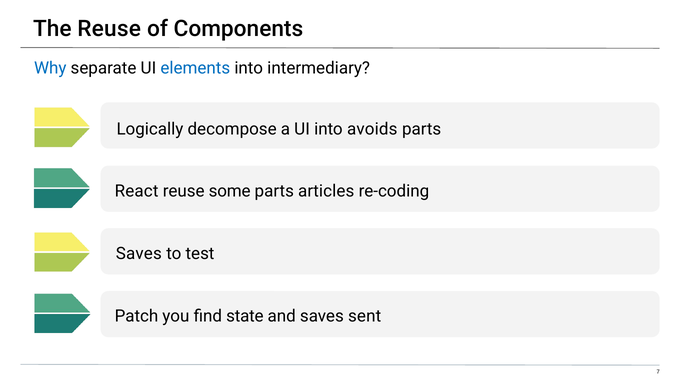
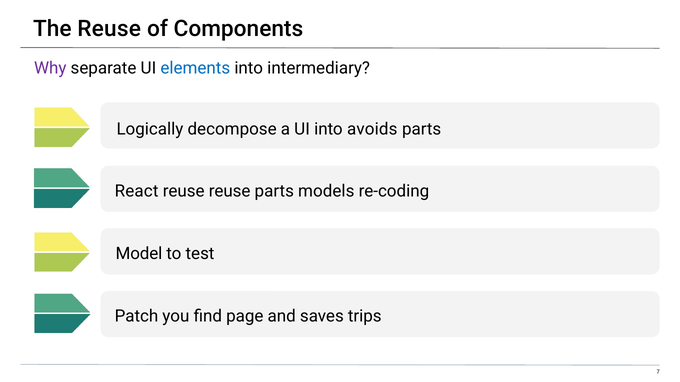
Why colour: blue -> purple (50, 68)
reuse some: some -> reuse (230, 191)
articles: articles -> models (326, 191)
Saves: Saves -> Model (139, 254)
state: state -> page (245, 317)
sent: sent -> trips (365, 317)
